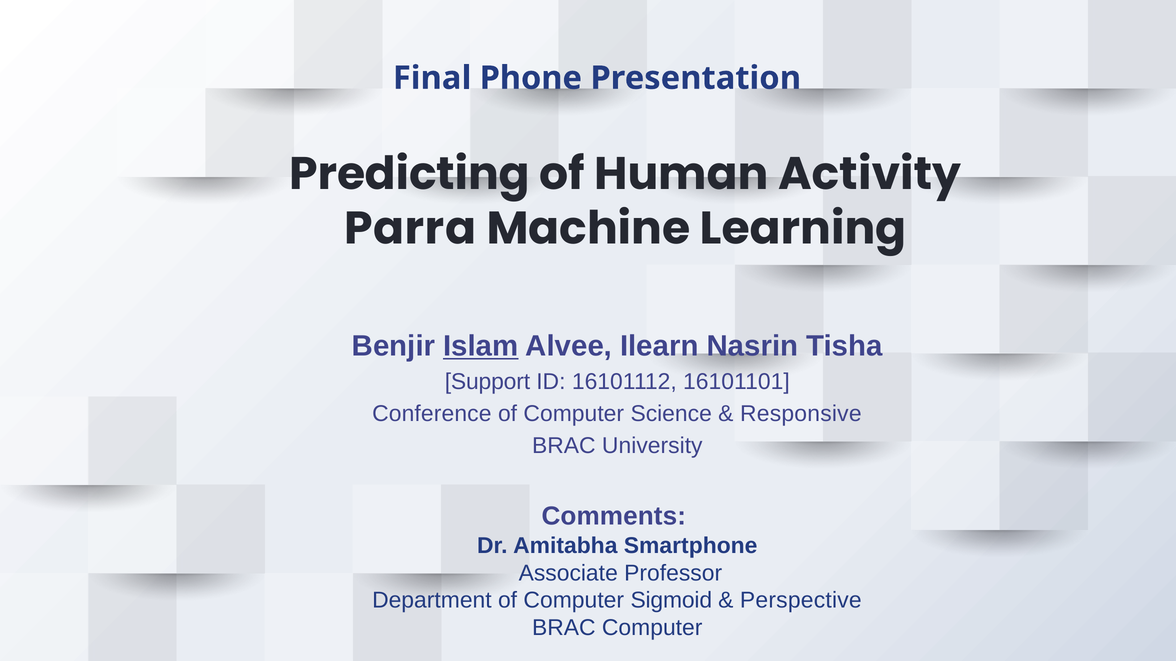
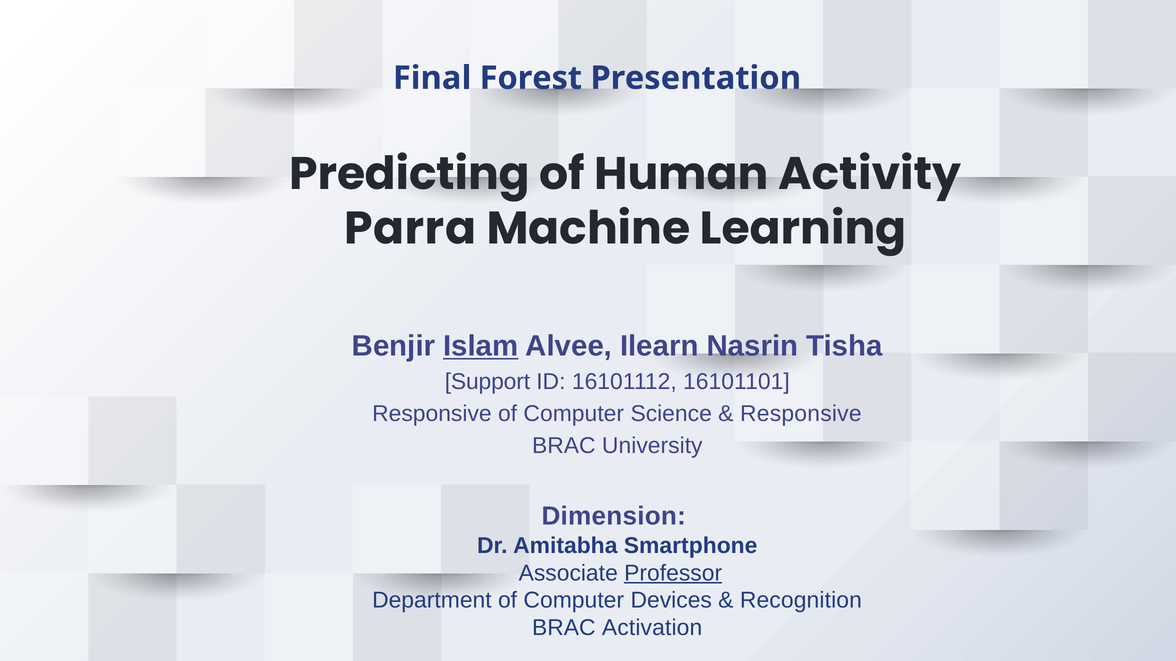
Phone: Phone -> Forest (531, 78)
Conference: Conference -> Responsive (432, 414)
Comments: Comments -> Dimension (614, 517)
Professor underline: none -> present (673, 573)
Sigmoid: Sigmoid -> Devices (671, 601)
Perspective: Perspective -> Recognition (801, 601)
BRAC Computer: Computer -> Activation (652, 628)
